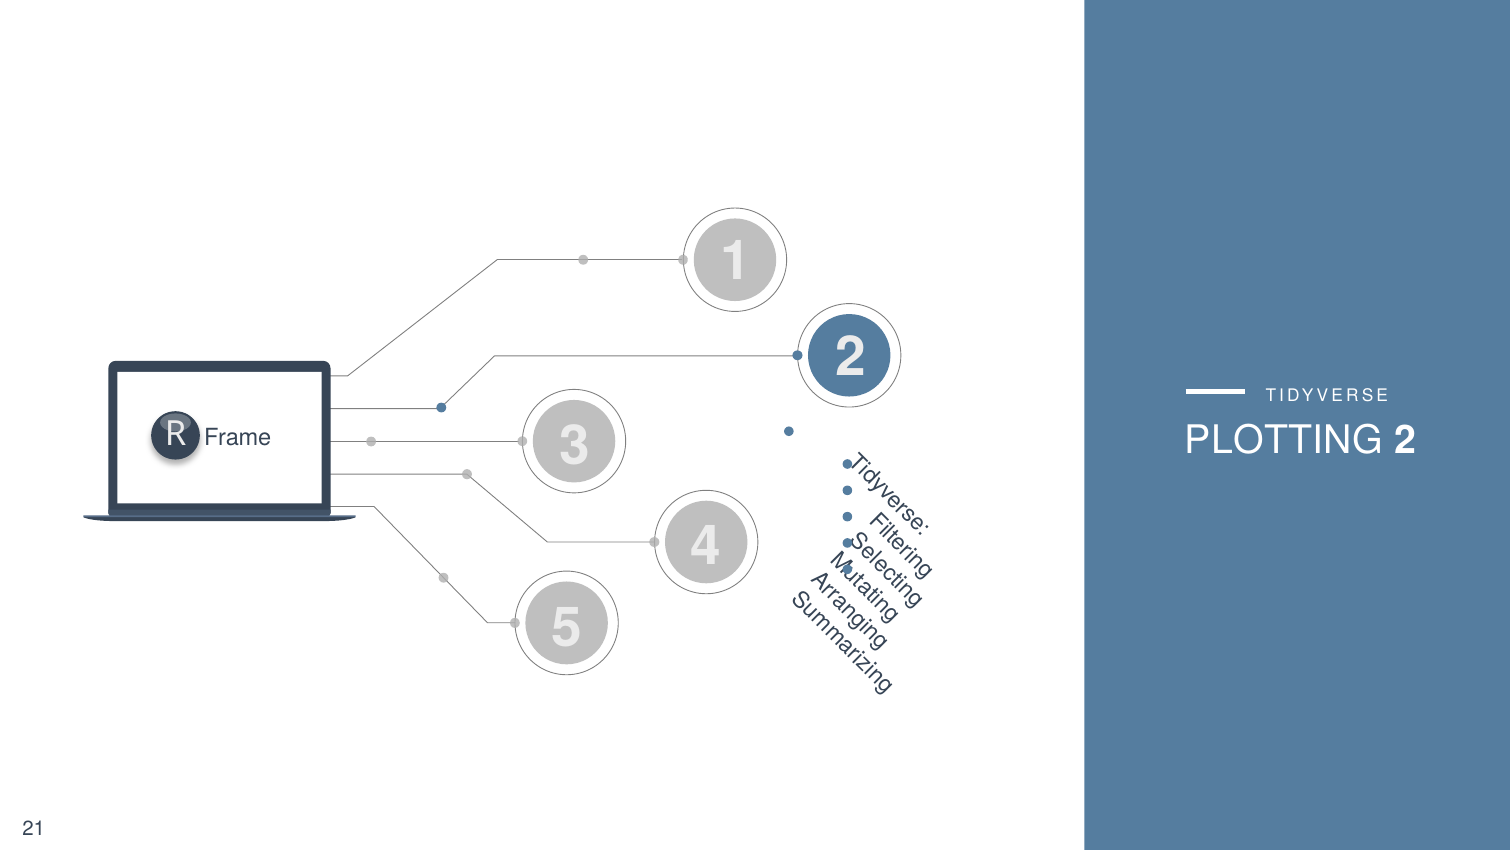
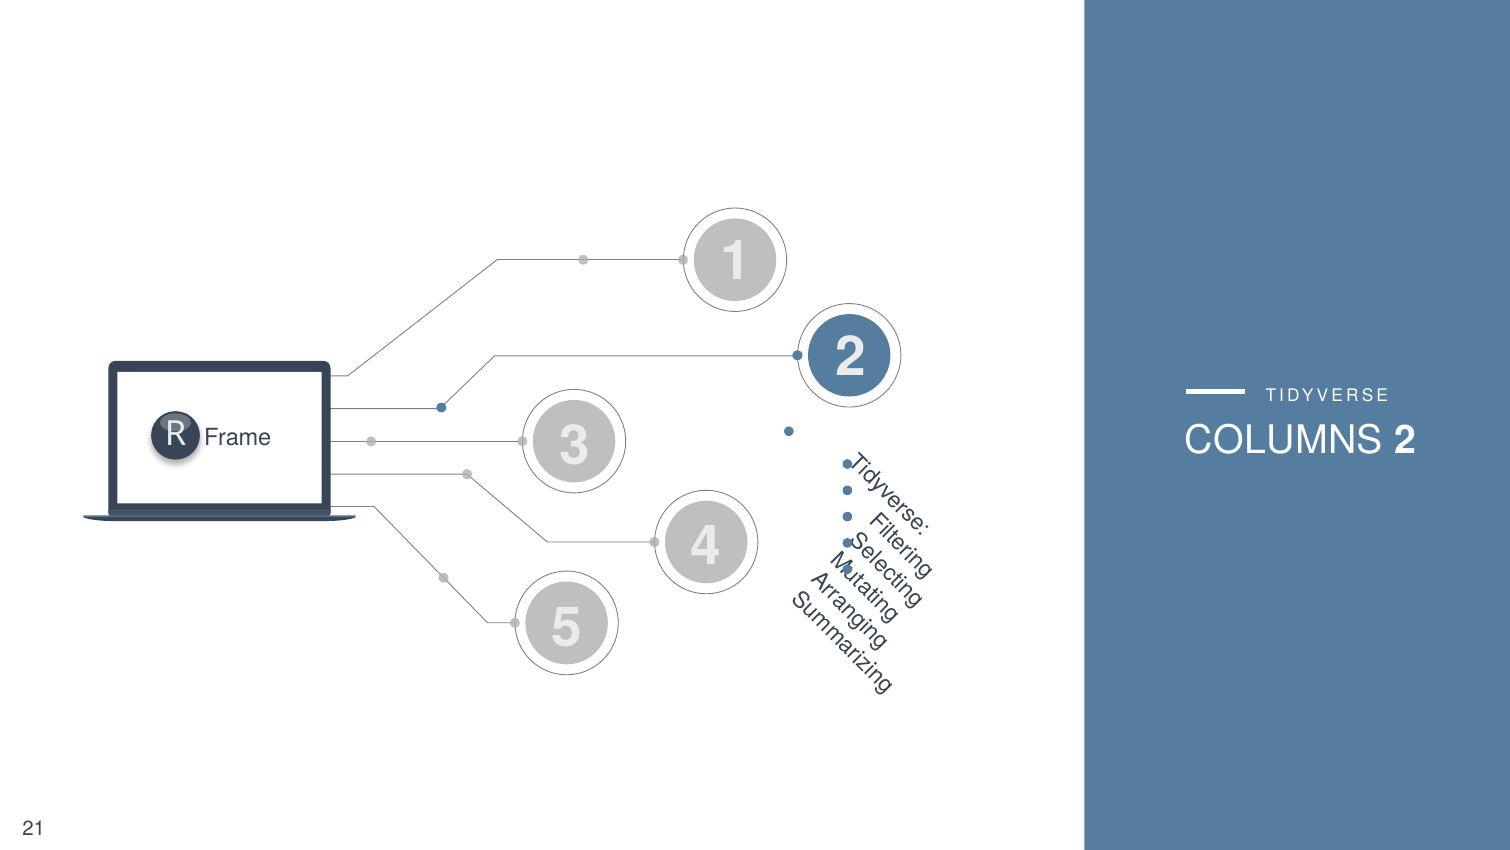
PLOTTING: PLOTTING -> COLUMNS (1284, 441)
